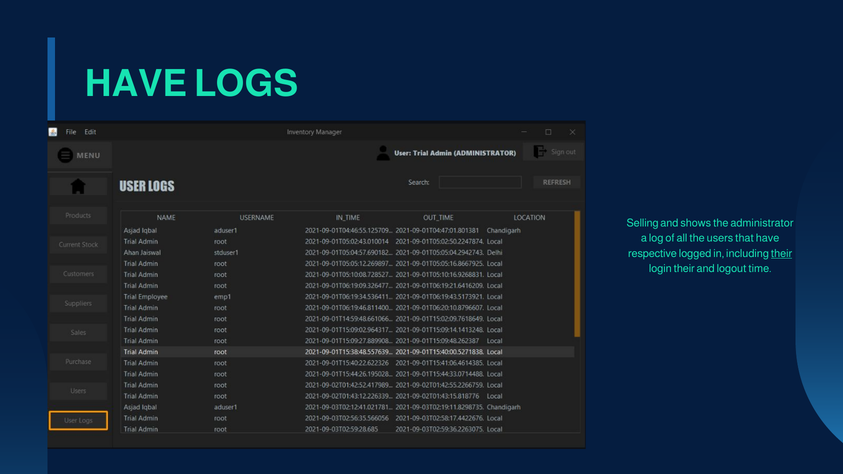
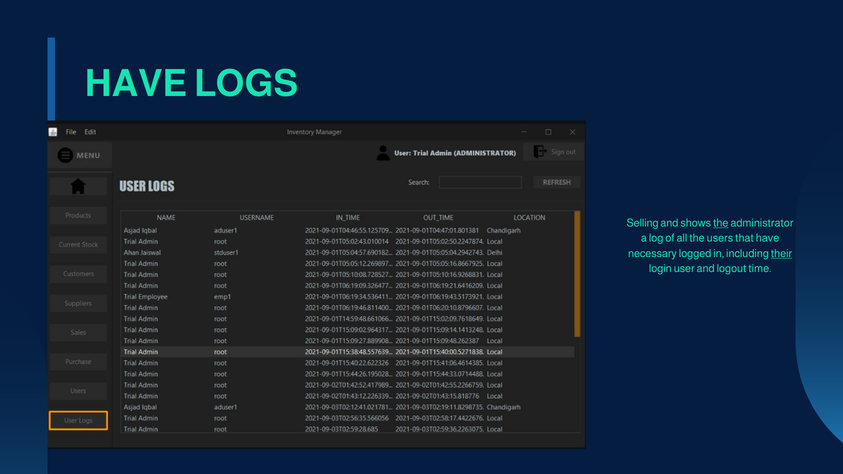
the underline: none -> present (721, 223)
respective: respective -> necessary (652, 253)
login their: their -> user (684, 269)
